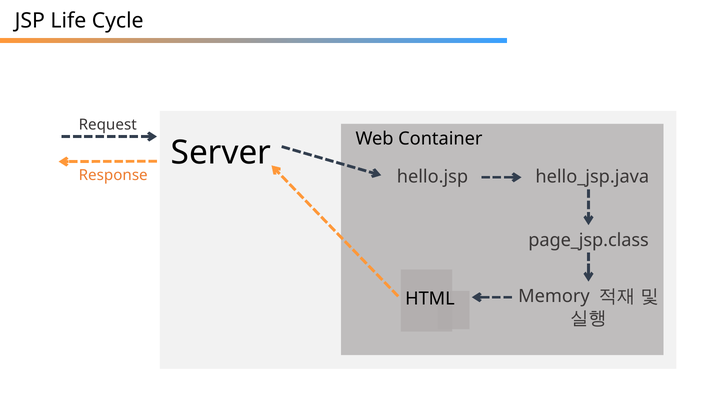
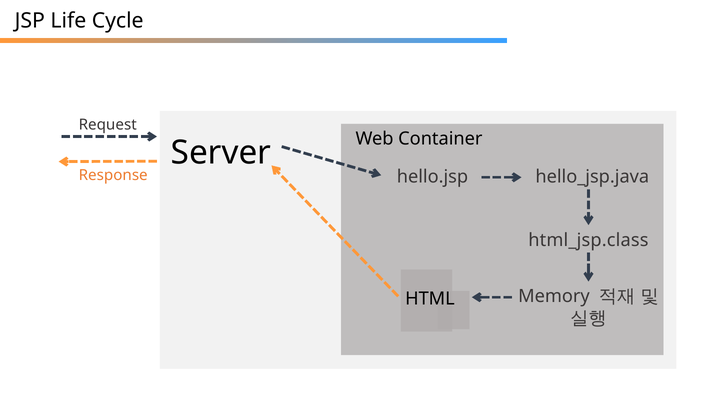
page_jsp.class: page_jsp.class -> html_jsp.class (588, 240)
